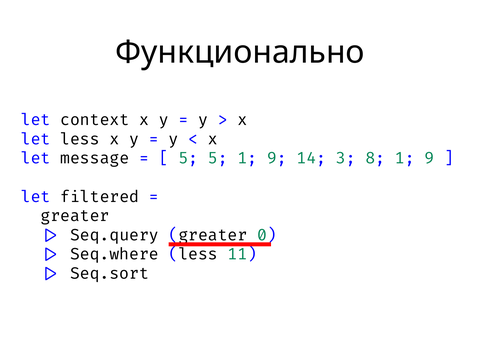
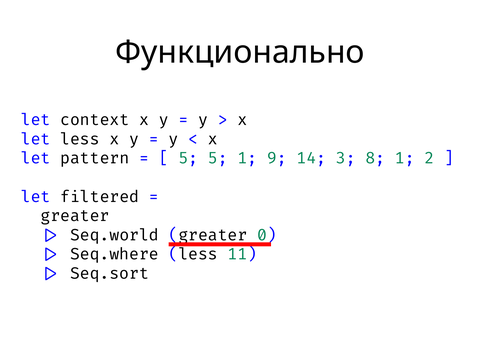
message: message -> pattern (95, 158)
8 1 9: 9 -> 2 (429, 158)
Seq.query: Seq.query -> Seq.world (114, 235)
